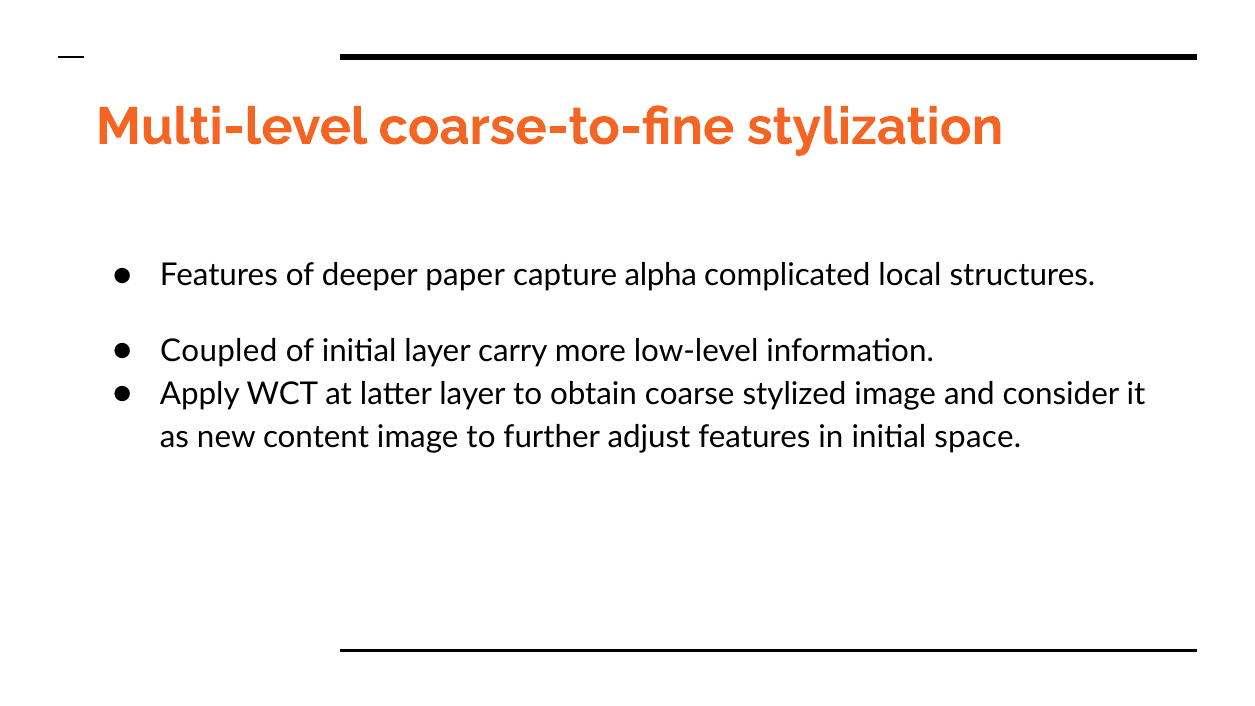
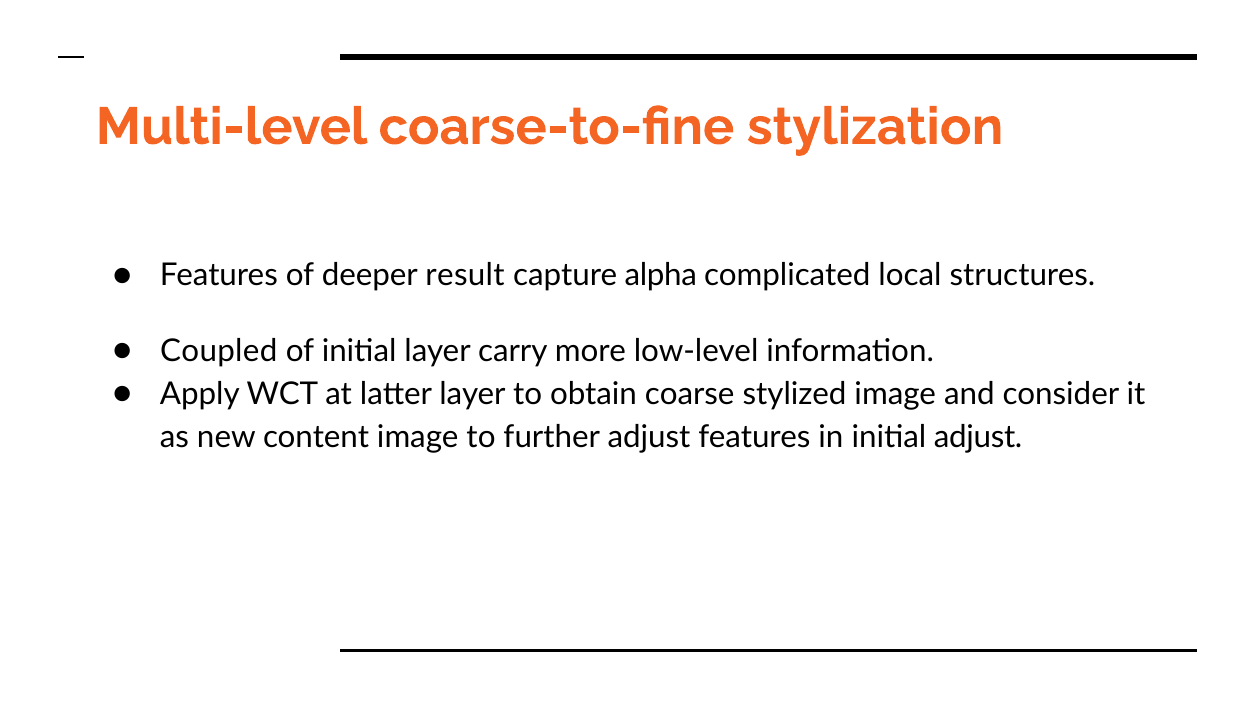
paper: paper -> result (465, 275)
initial space: space -> adjust (978, 437)
